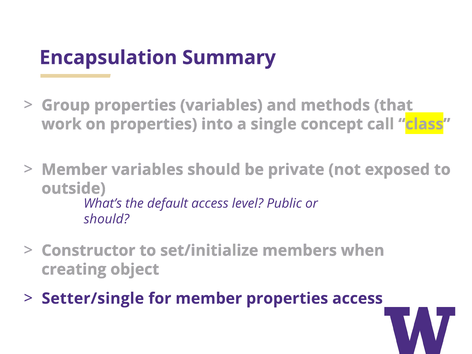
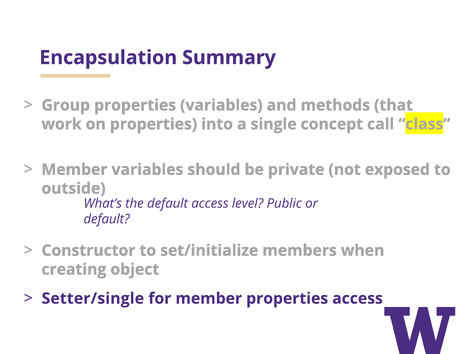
should: should -> default (107, 219)
